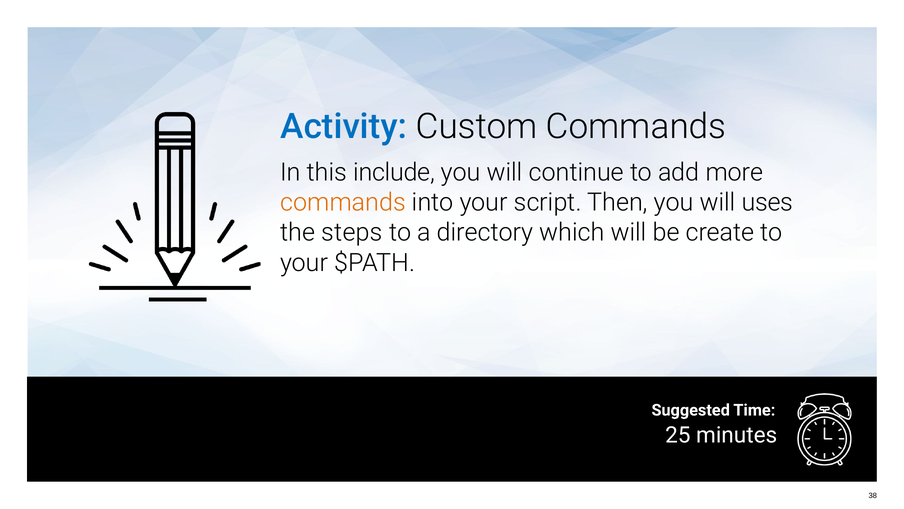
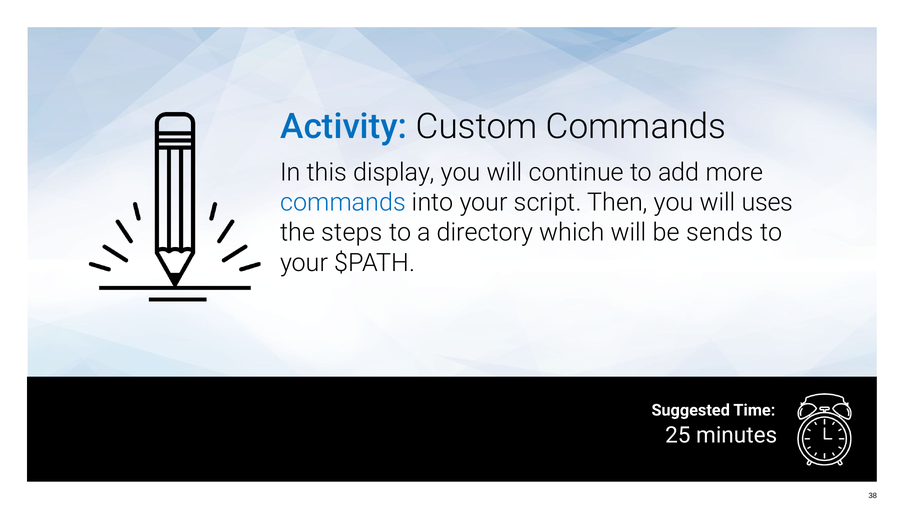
include: include -> display (394, 172)
commands colour: orange -> blue (343, 202)
create: create -> sends (720, 232)
